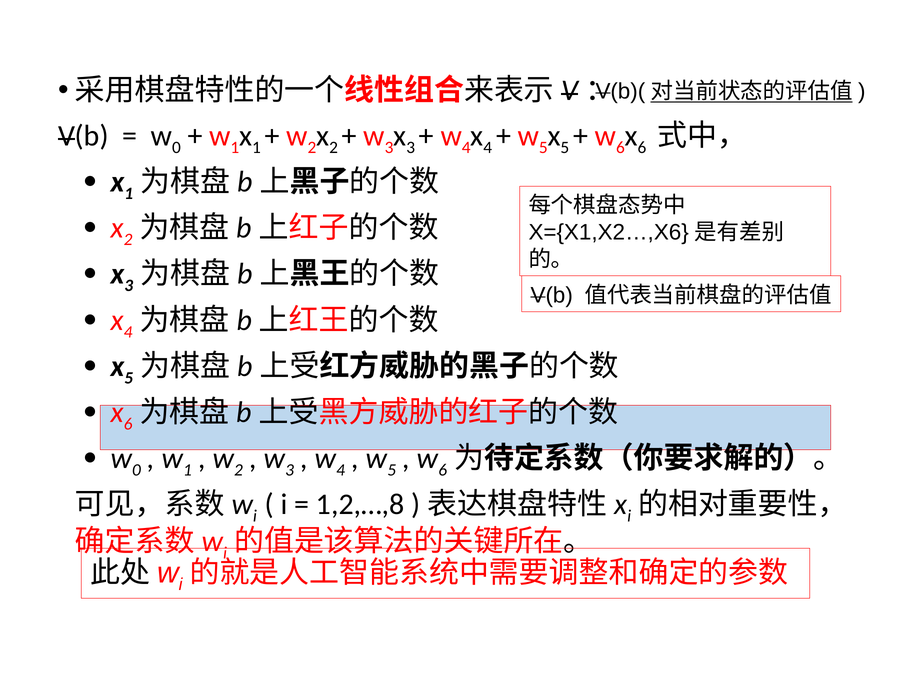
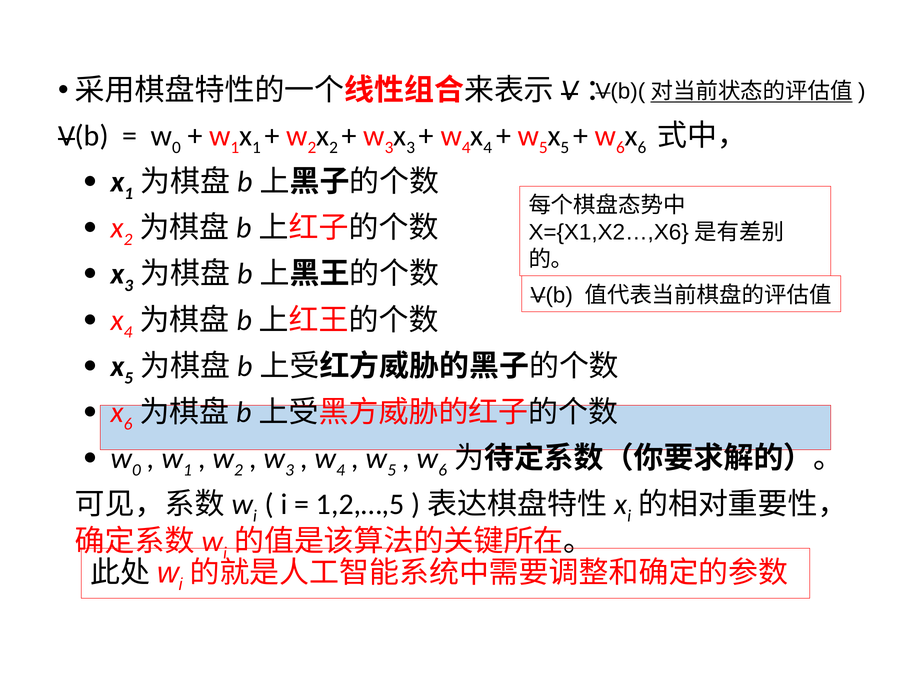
1,2,…,8: 1,2,…,8 -> 1,2,…,5 (360, 505)
